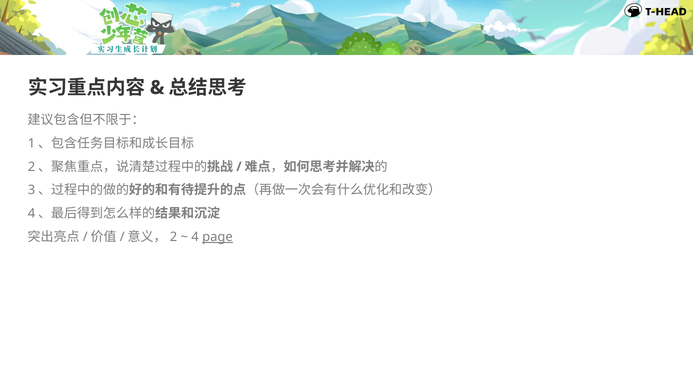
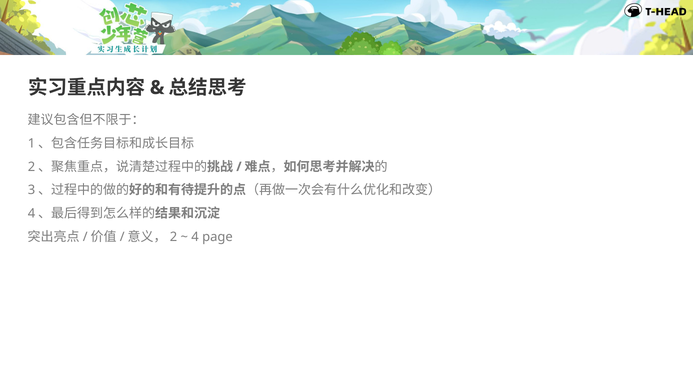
page underline: present -> none (217, 237)
